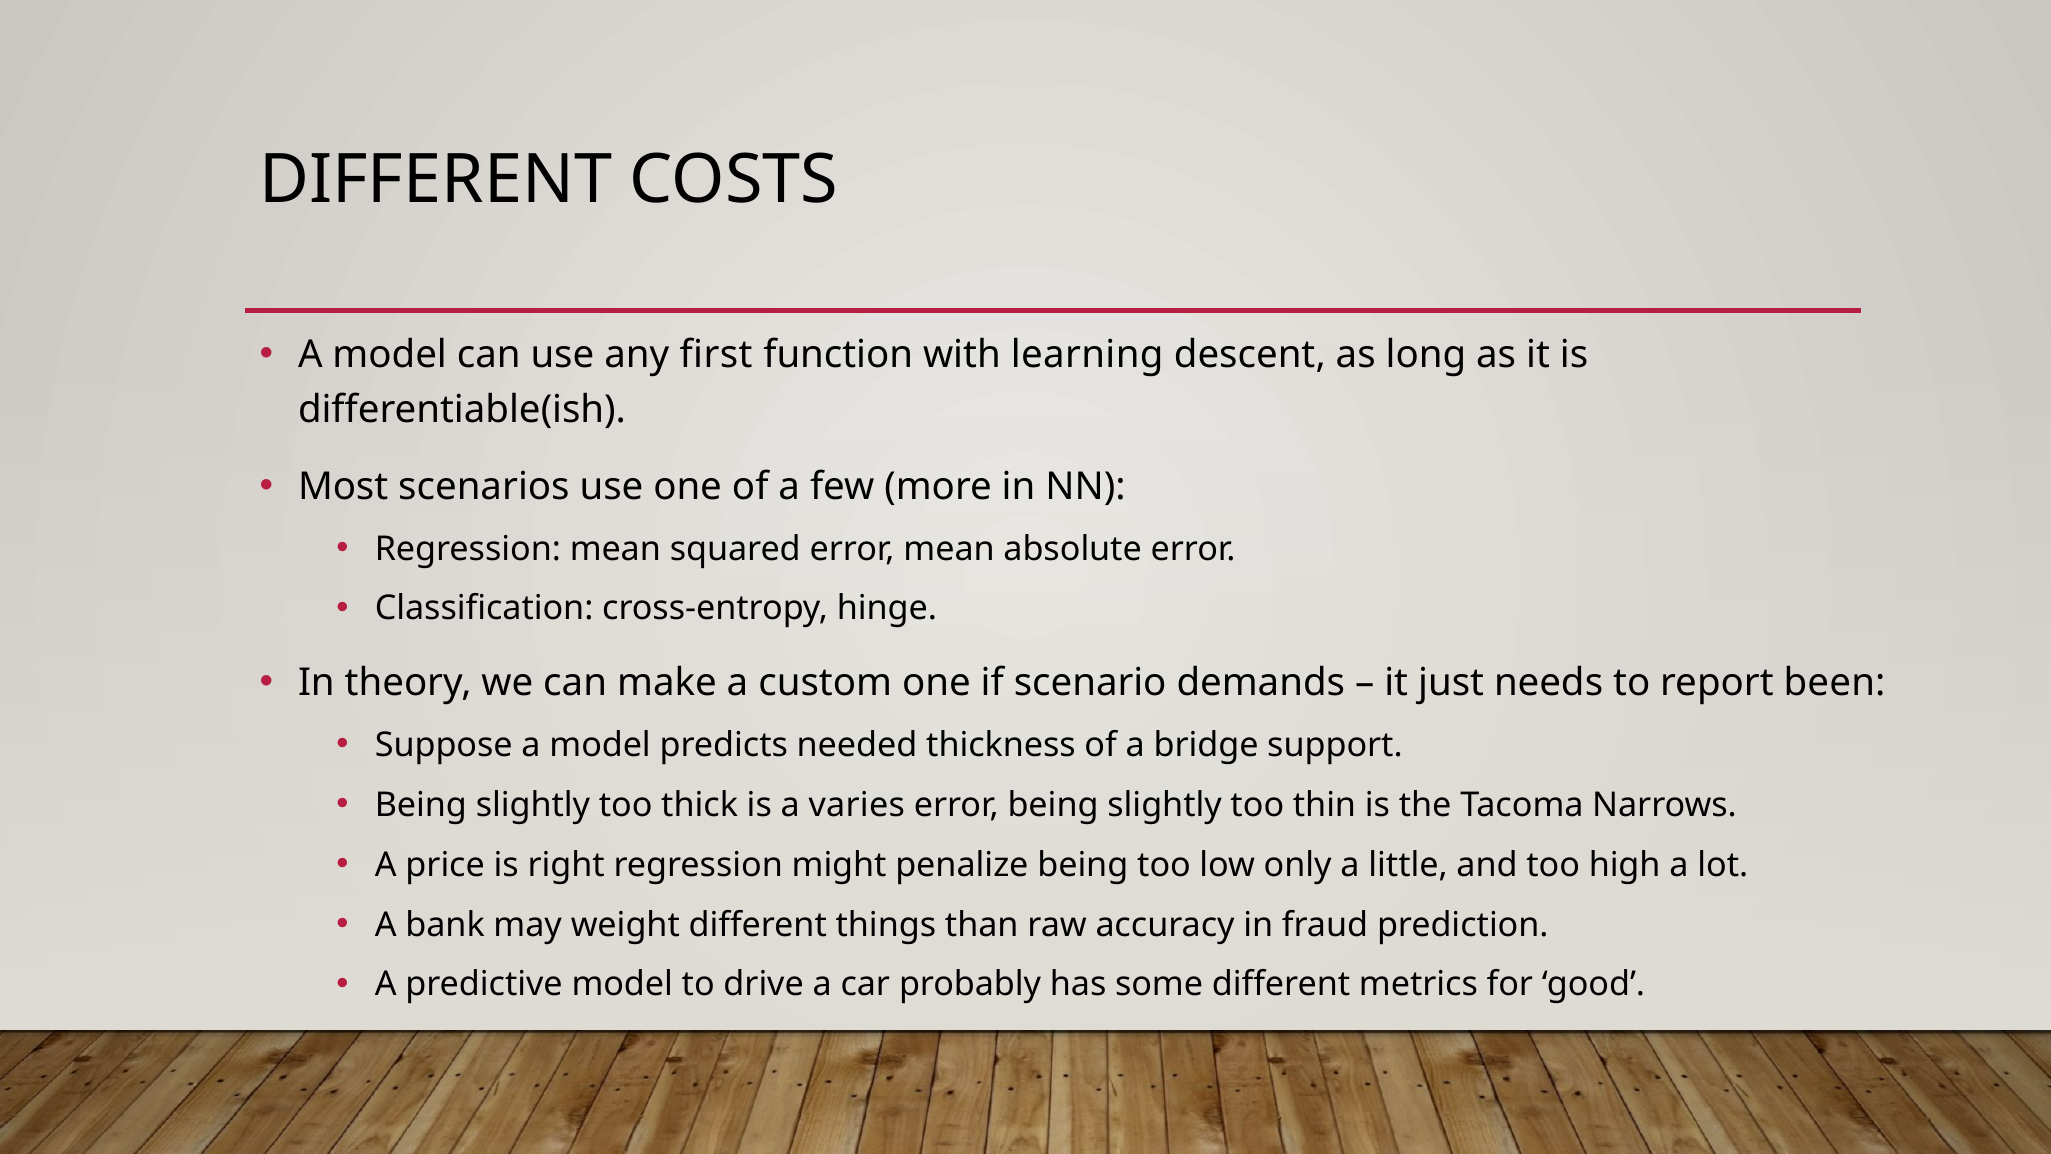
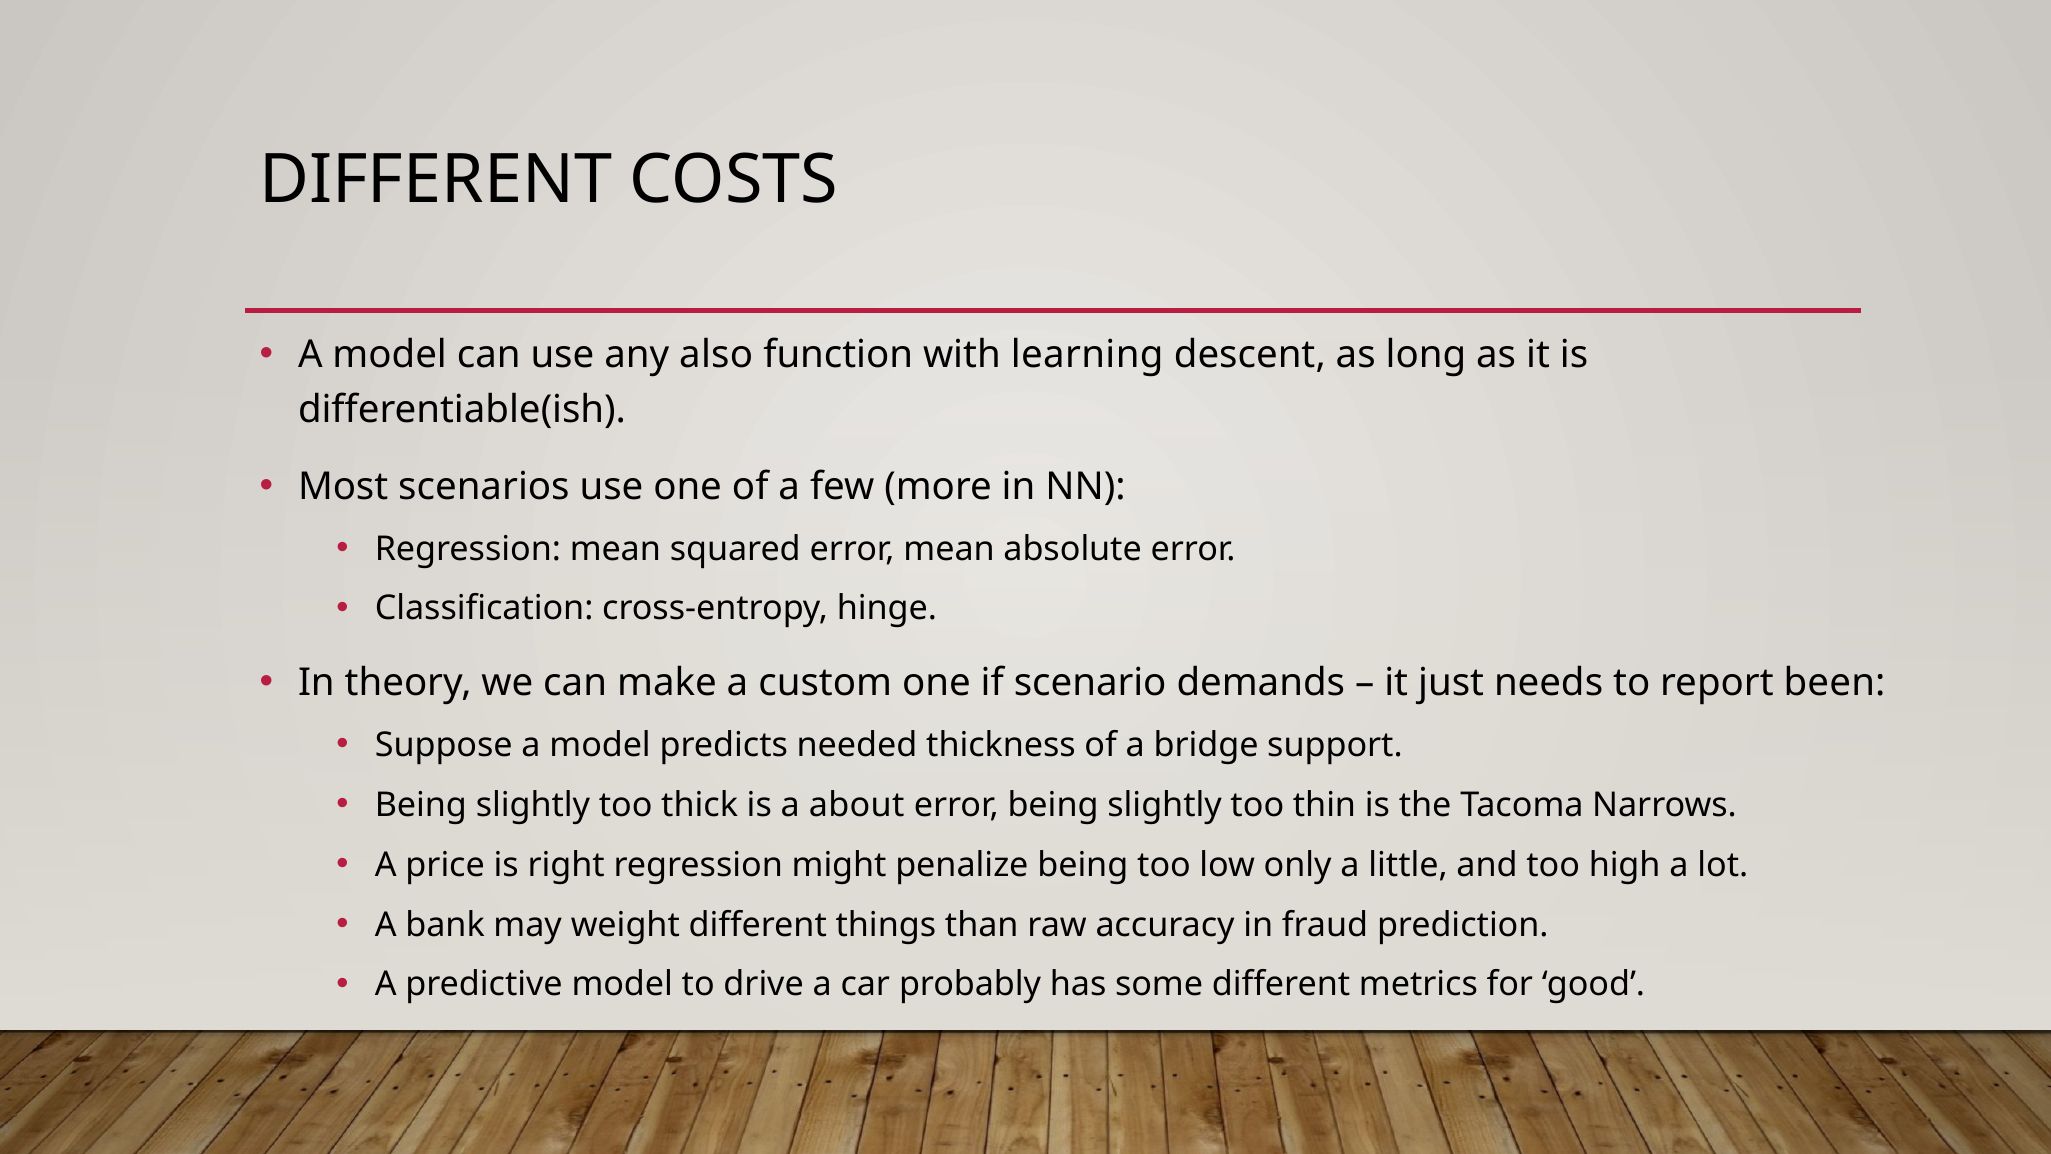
first: first -> also (716, 354)
varies: varies -> about (857, 805)
